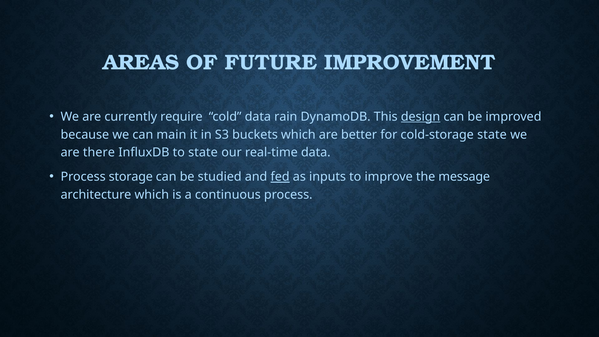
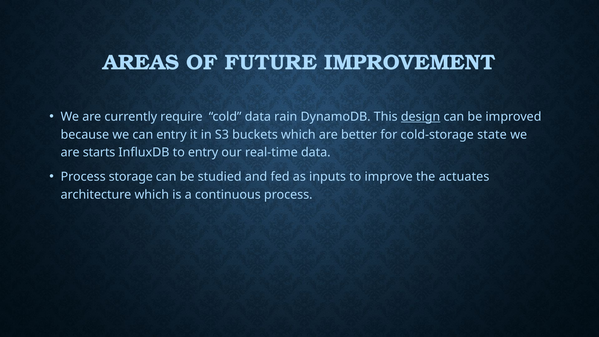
can main: main -> entry (172, 135)
there: there -> starts (99, 153)
to state: state -> entry (203, 153)
fed underline: present -> none (280, 177)
message: message -> actuates (464, 177)
